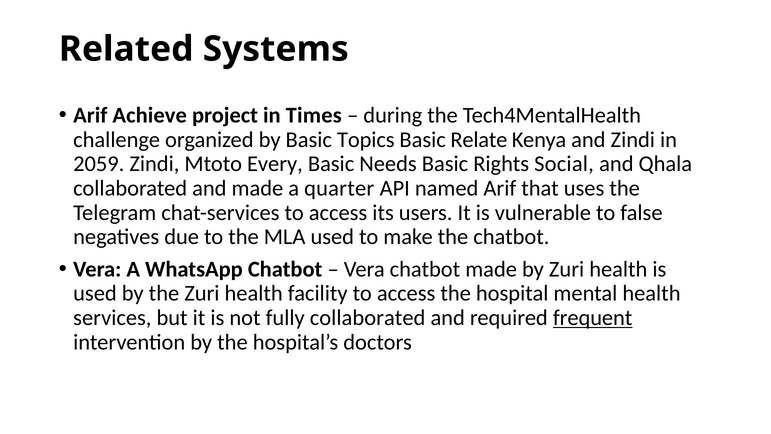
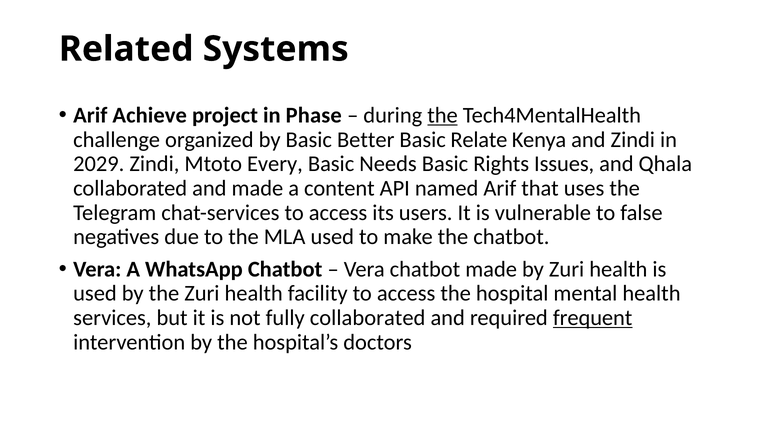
Times: Times -> Phase (314, 115)
the underline: none -> present (443, 115)
Topics: Topics -> Better (366, 140)
2059: 2059 -> 2029 (99, 164)
Social: Social -> Issues (564, 164)
quarter: quarter -> content (339, 188)
